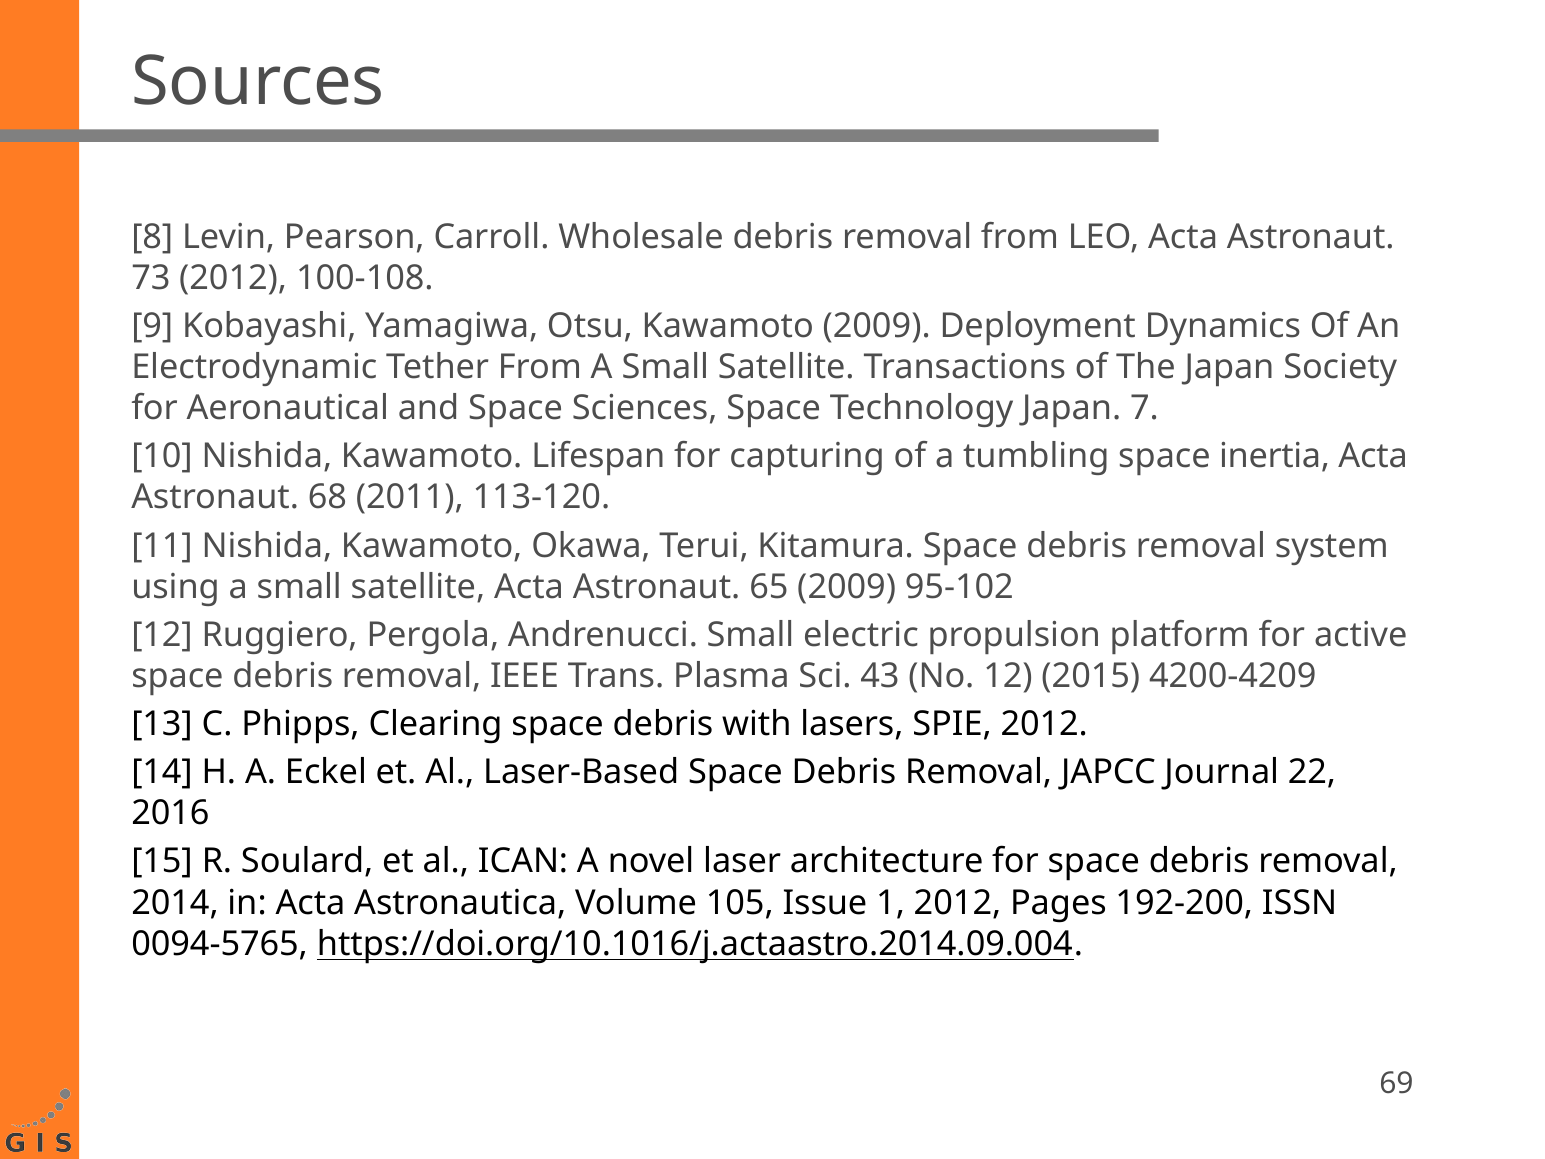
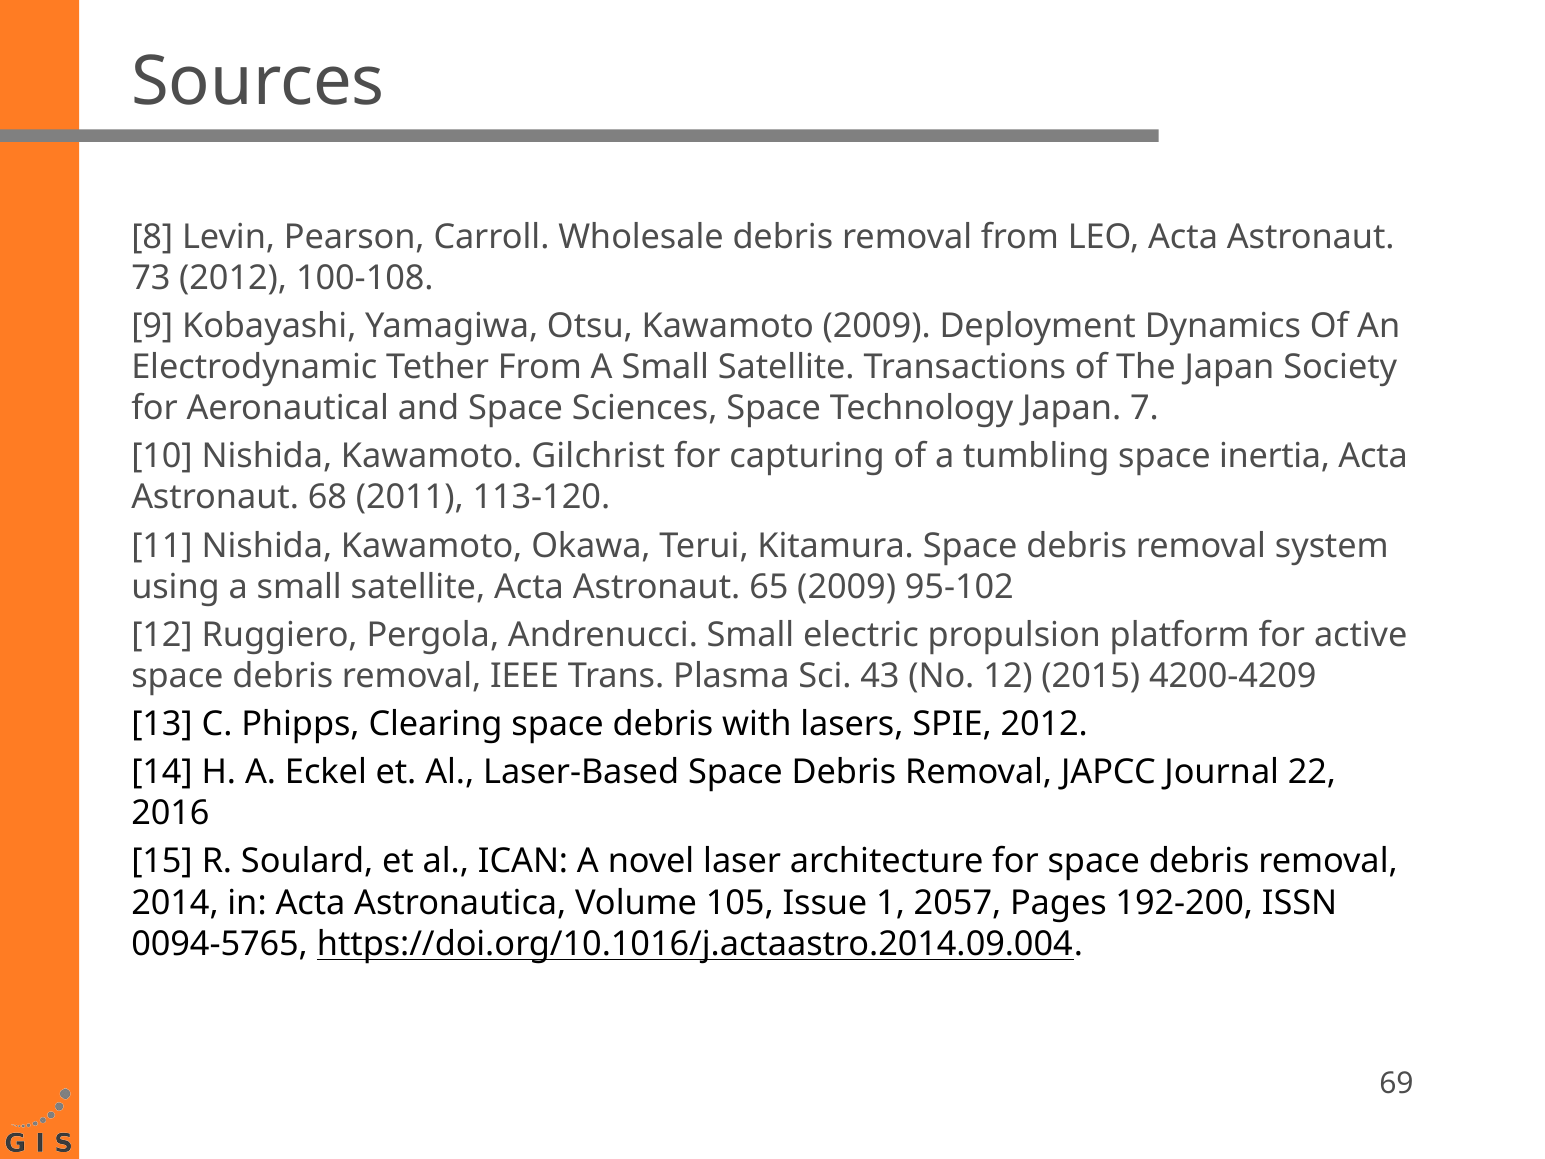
Lifespan: Lifespan -> Gilchrist (598, 456)
1 2012: 2012 -> 2057 (957, 903)
